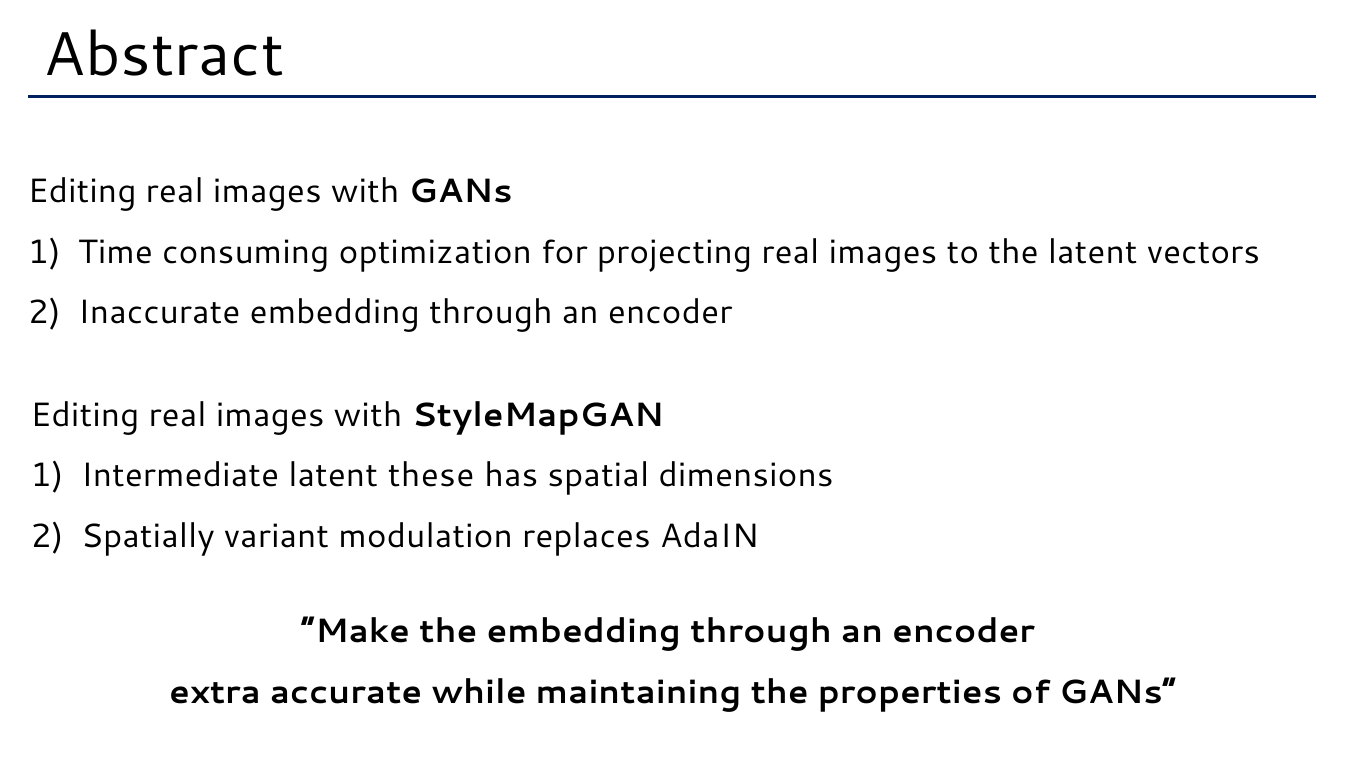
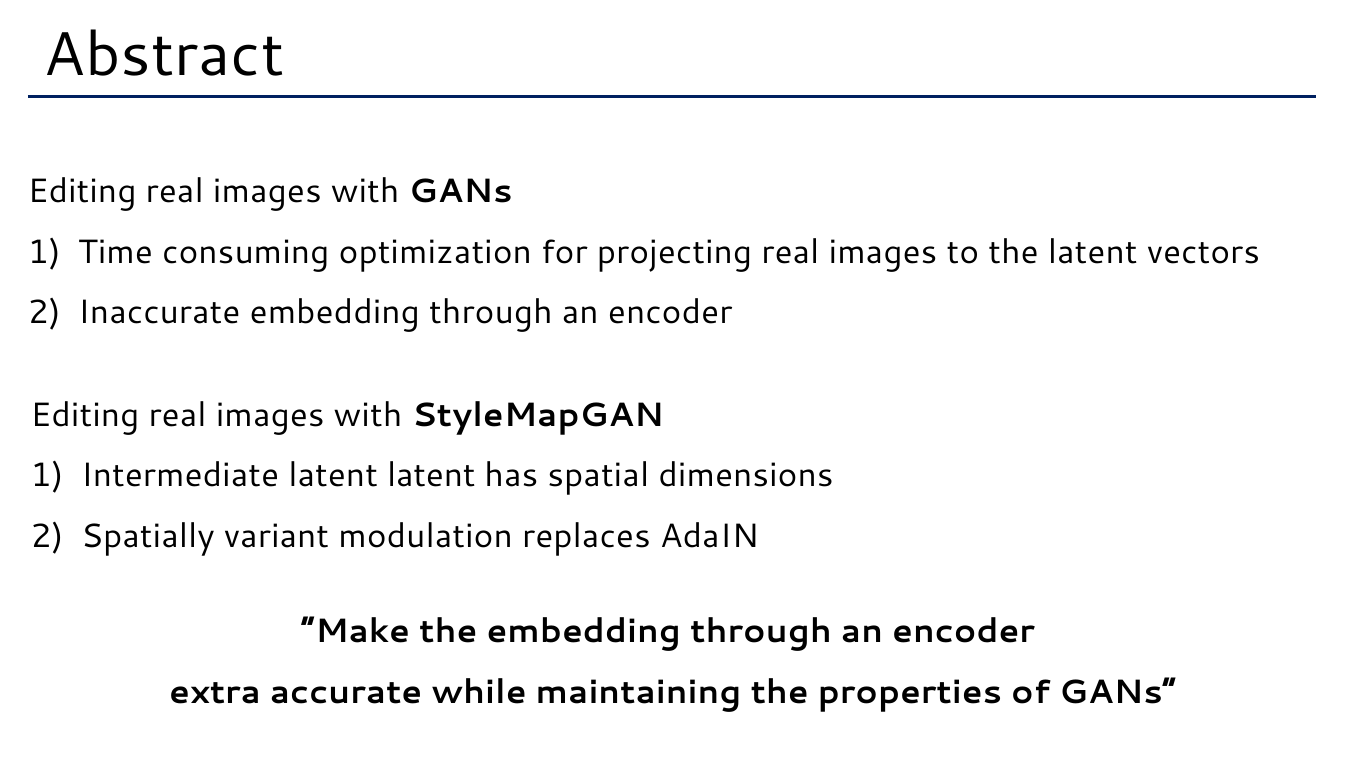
latent these: these -> latent (431, 476)
